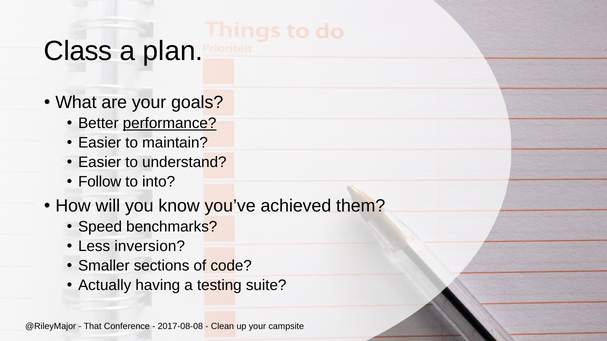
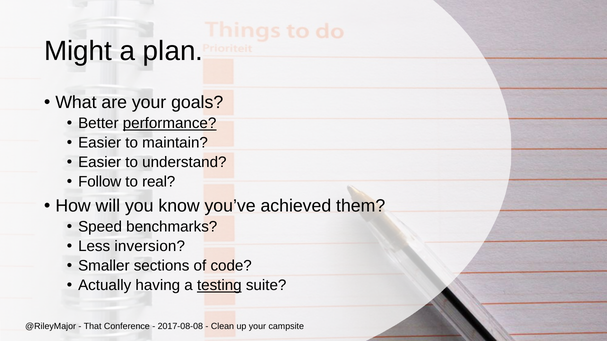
Class: Class -> Might (78, 51)
into: into -> real (159, 182)
testing underline: none -> present (219, 286)
